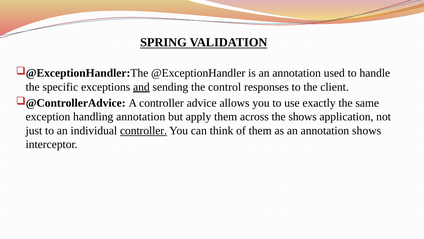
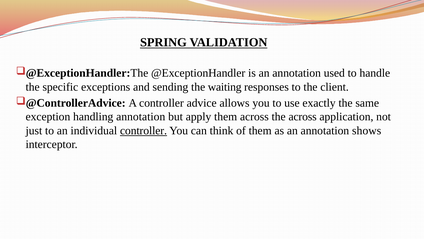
and underline: present -> none (141, 87)
control: control -> waiting (225, 87)
the shows: shows -> across (303, 117)
